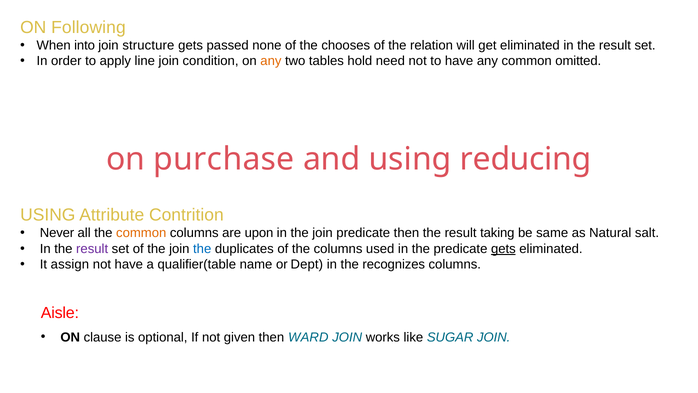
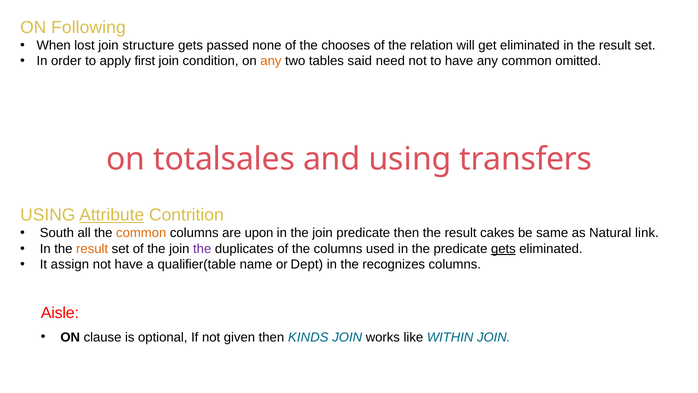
into: into -> lost (85, 45)
line: line -> first (145, 61)
hold: hold -> said (360, 61)
purchase: purchase -> totalsales (224, 159)
reducing: reducing -> transfers (526, 159)
Attribute underline: none -> present (112, 215)
Never: Never -> South (57, 233)
taking: taking -> cakes (497, 233)
salt: salt -> link (647, 233)
result colour: purple -> orange (92, 249)
the colour: blue -> purple (202, 249)
WARD: WARD -> KINDS (308, 337)
SUGAR: SUGAR -> WITHIN (450, 337)
